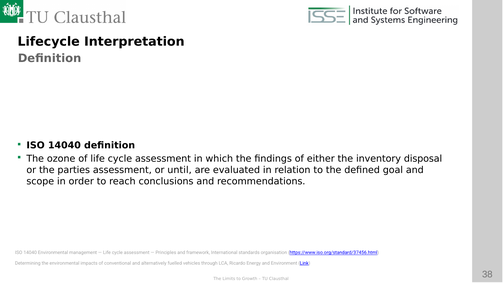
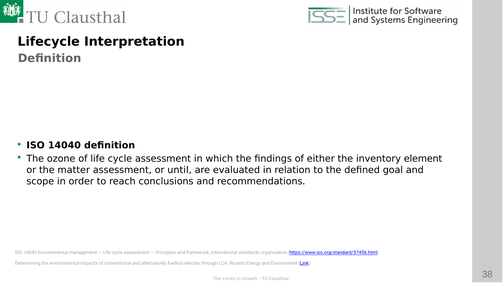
disposal: disposal -> element (423, 159)
parties: parties -> matter (74, 170)
